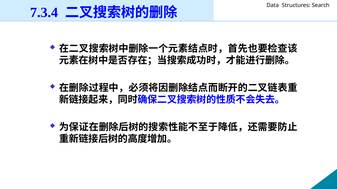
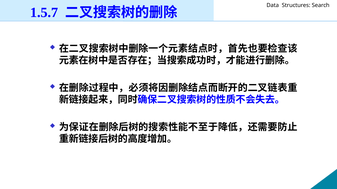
7.3.4: 7.3.4 -> 1.5.7 (44, 12)
